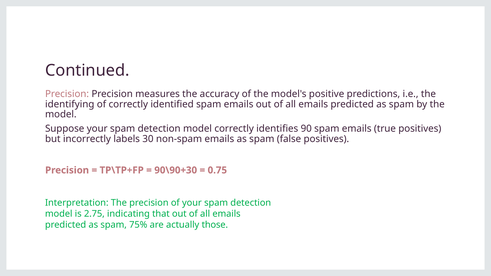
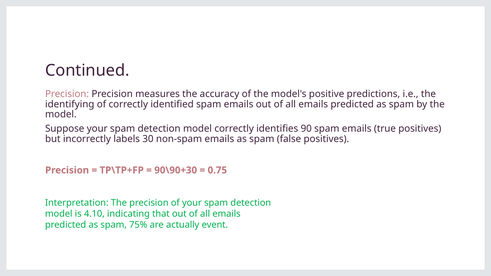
2.75: 2.75 -> 4.10 (94, 214)
those: those -> event (215, 225)
